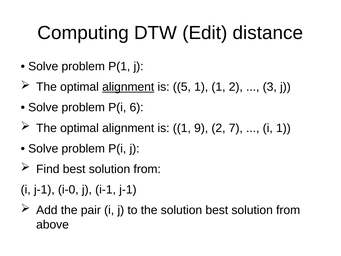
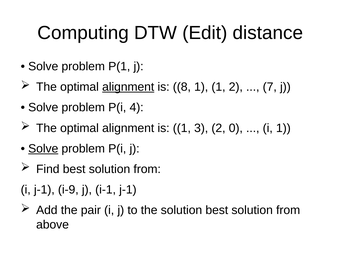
5: 5 -> 8 (182, 87)
3: 3 -> 7 (270, 87)
6: 6 -> 4 (137, 107)
9: 9 -> 3 (201, 128)
7: 7 -> 0 (236, 128)
Solve underline: none -> present (43, 148)
i-0: i-0 -> i-9 (68, 189)
